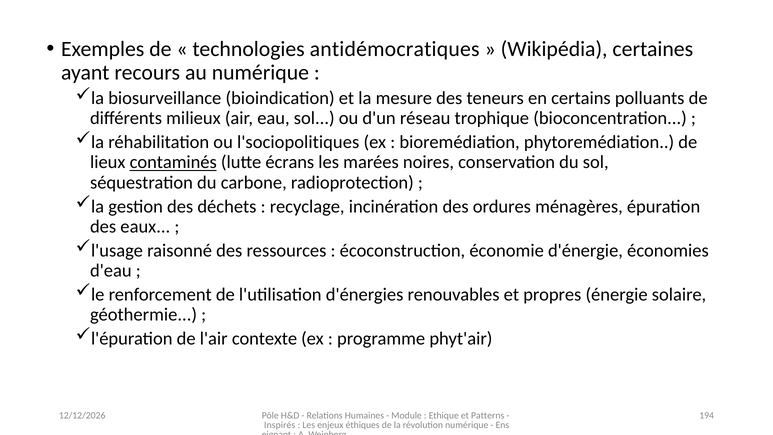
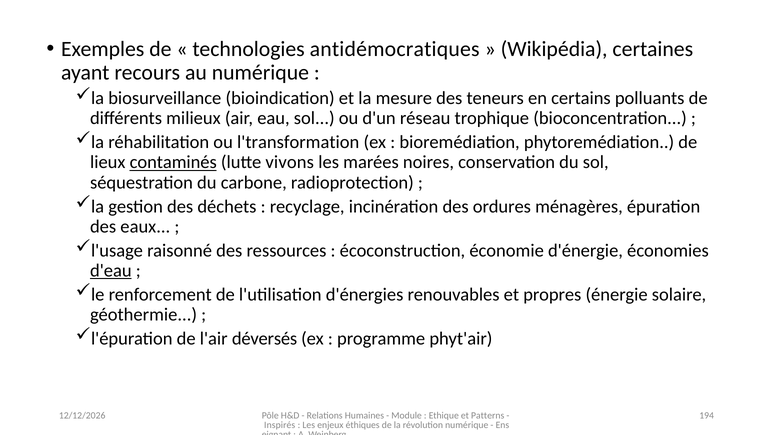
l'sociopolitiques: l'sociopolitiques -> l'transformation (298, 142)
écrans: écrans -> vivons (290, 162)
d'eau underline: none -> present (111, 270)
contexte: contexte -> déversés (265, 338)
